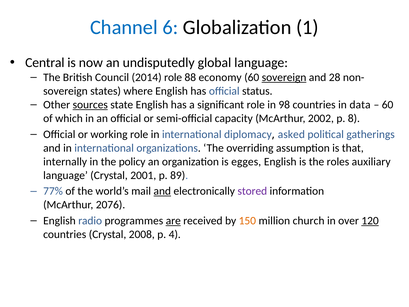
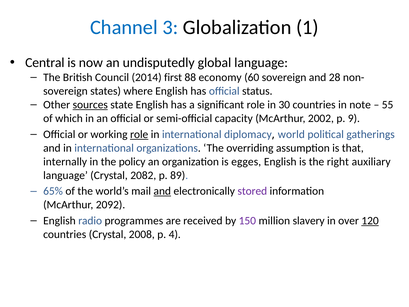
6: 6 -> 3 (170, 27)
2014 role: role -> first (173, 77)
sovereign underline: present -> none (284, 77)
98: 98 -> 30 (284, 105)
data: data -> note (360, 105)
60: 60 -> 55 (388, 105)
8: 8 -> 9 (354, 118)
role underline: none -> present (139, 134)
asked: asked -> world (291, 134)
roles: roles -> right (338, 162)
2001: 2001 -> 2082 (143, 175)
77%: 77% -> 65% (53, 191)
2076: 2076 -> 2092 (111, 205)
are underline: present -> none (173, 221)
150 colour: orange -> purple (247, 221)
church: church -> slavery (309, 221)
